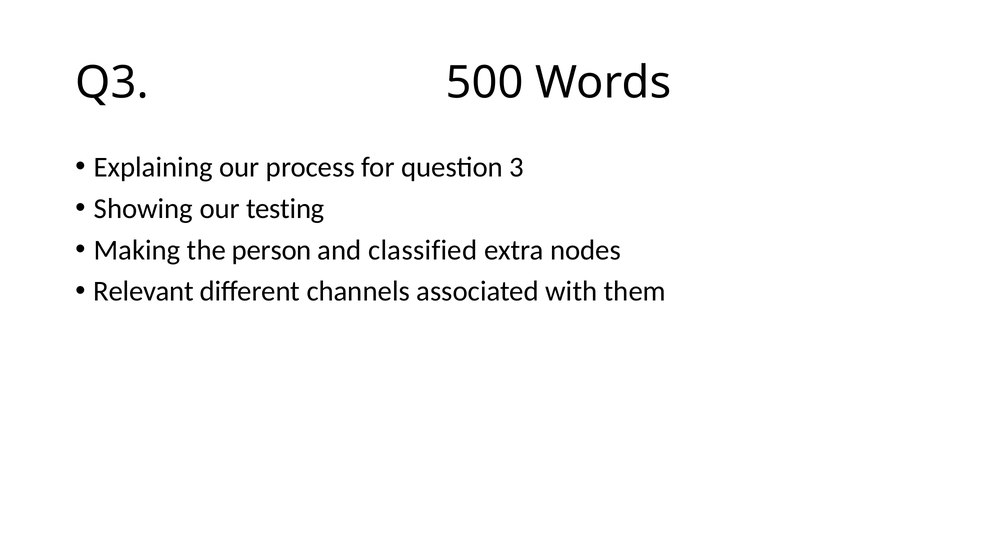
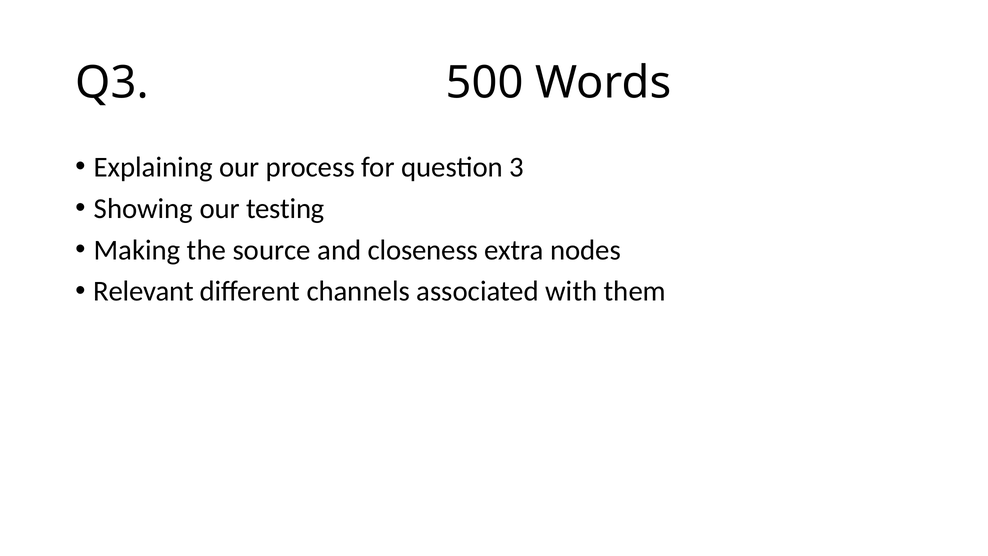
person: person -> source (272, 250)
classified: classified -> closeness (423, 250)
